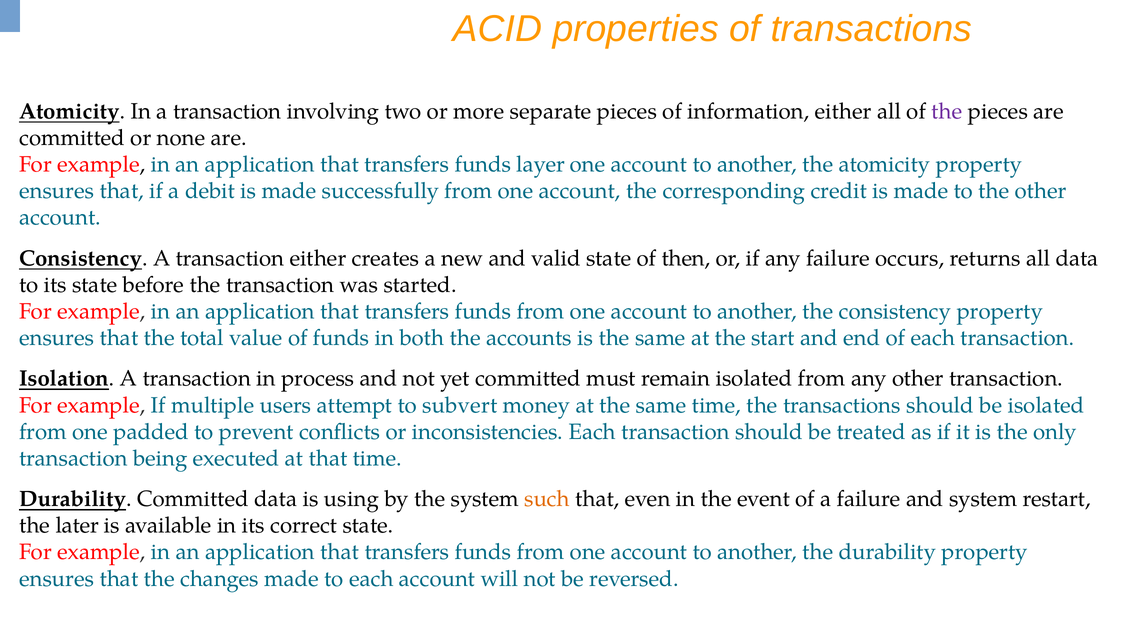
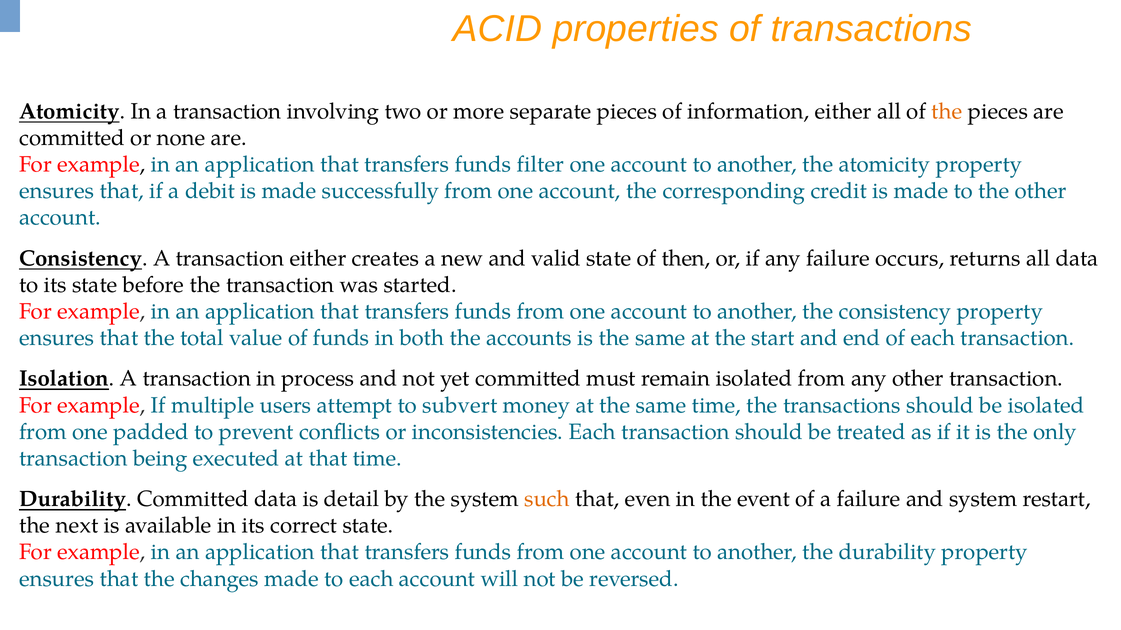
the colour: purple -> orange (947, 111)
layer: layer -> filter (540, 165)
using: using -> detail (352, 499)
later: later -> next (77, 526)
